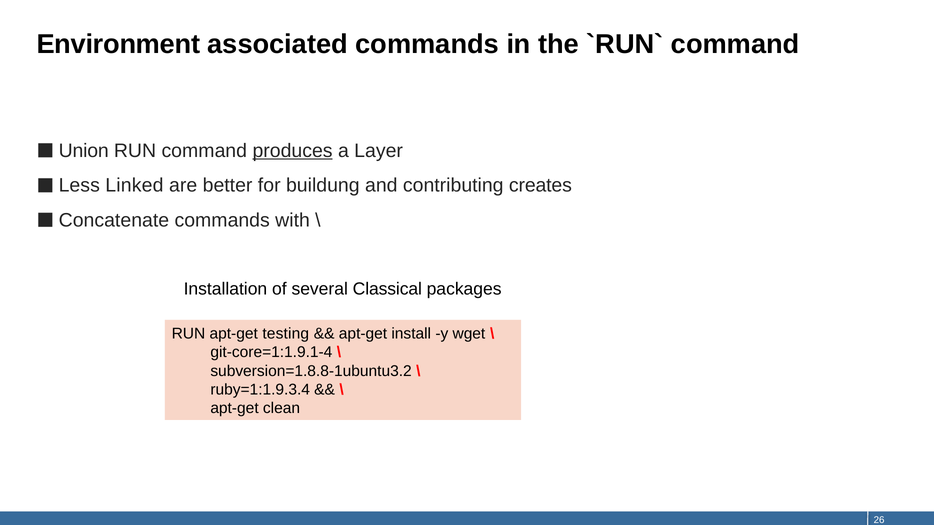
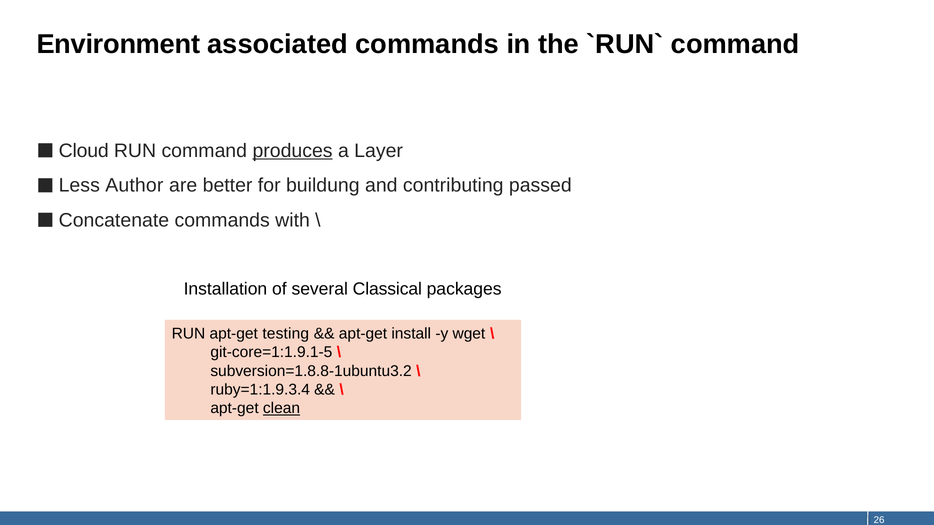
Union: Union -> Cloud (84, 151)
Linked: Linked -> Author (134, 186)
creates: creates -> passed (540, 186)
git-core=1:1.9.1-4: git-core=1:1.9.1-4 -> git-core=1:1.9.1-5 (271, 353)
clean underline: none -> present (282, 409)
